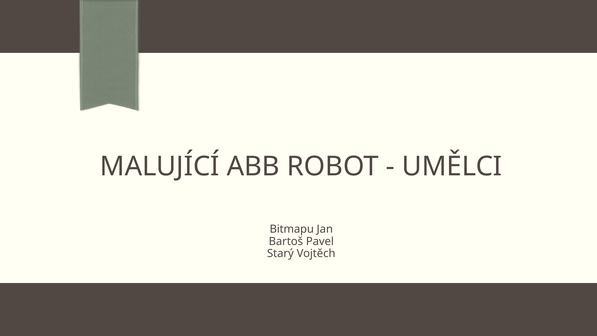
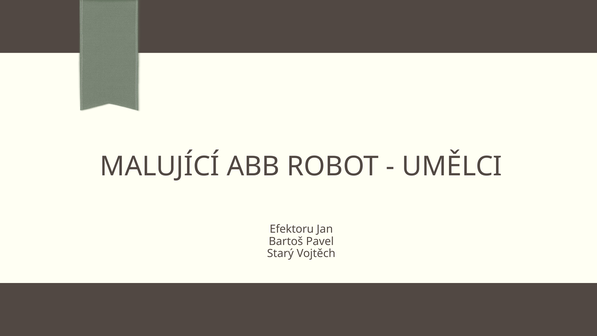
Bitmapu: Bitmapu -> Efektoru (292, 229)
